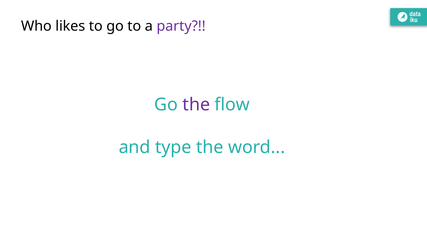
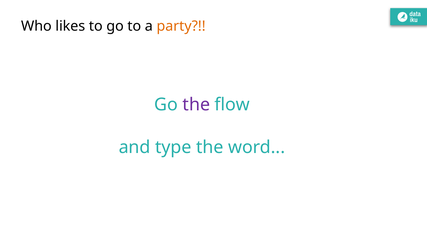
party colour: purple -> orange (181, 26)
